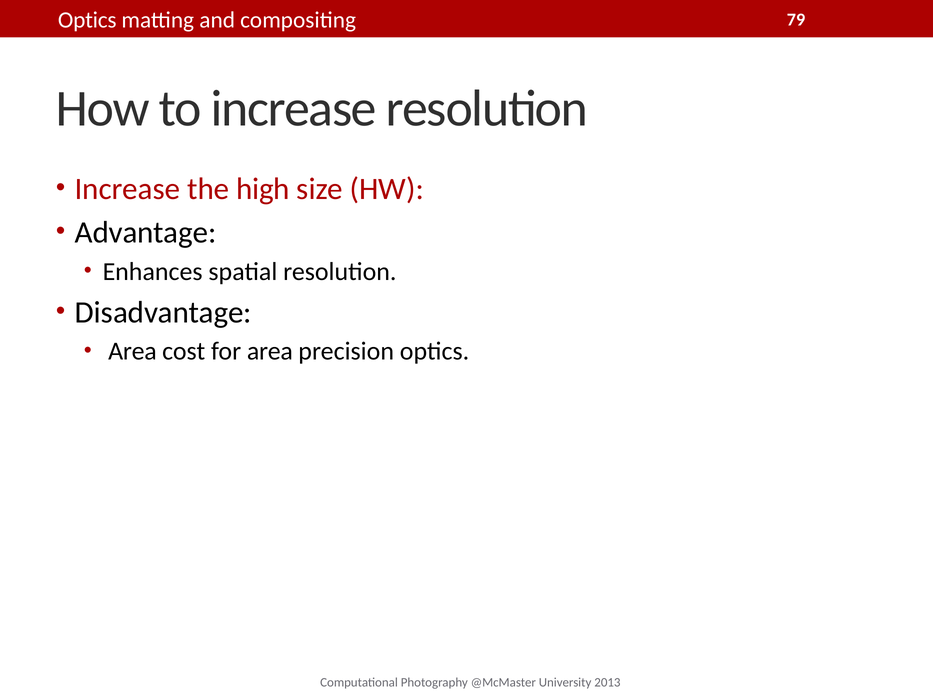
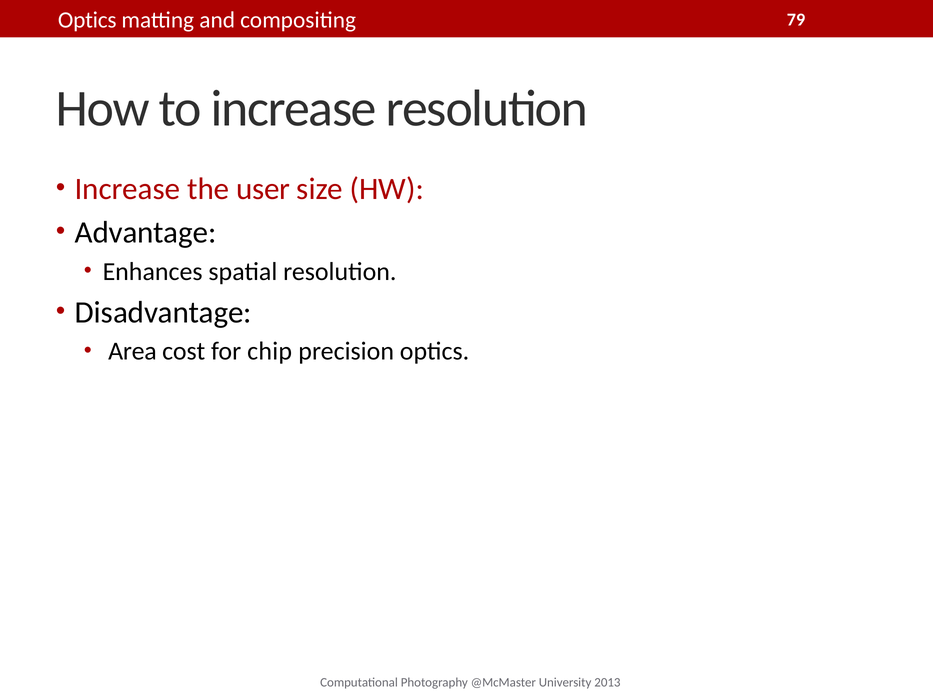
high: high -> user (263, 189)
for area: area -> chip (270, 351)
